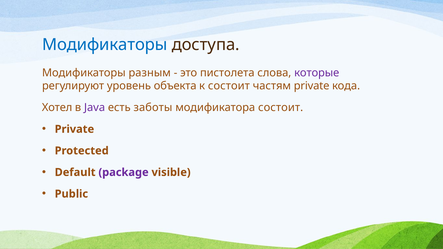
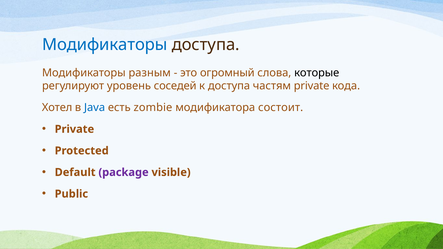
пистолета: пистолета -> огромный (227, 73)
которые colour: purple -> black (317, 73)
объекта: объекта -> соседей (175, 86)
к состоит: состоит -> доступа (229, 86)
Java colour: purple -> blue (95, 108)
заботы: заботы -> zombie (153, 108)
